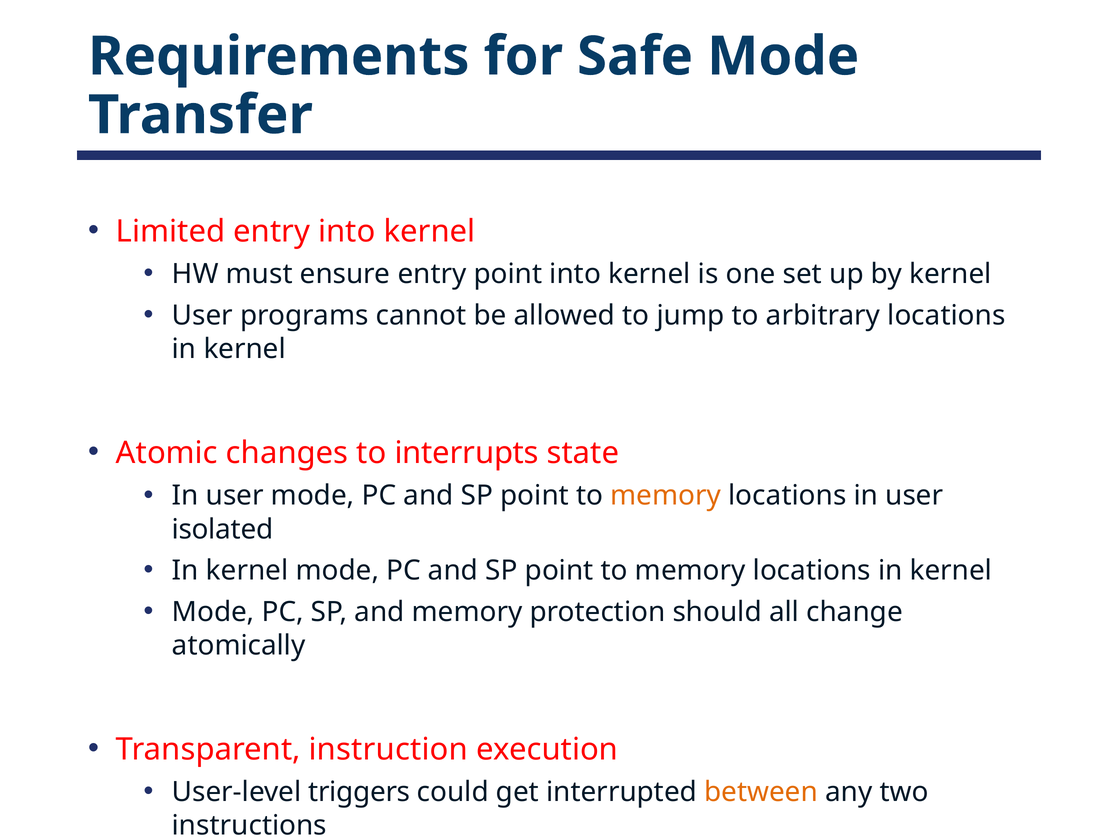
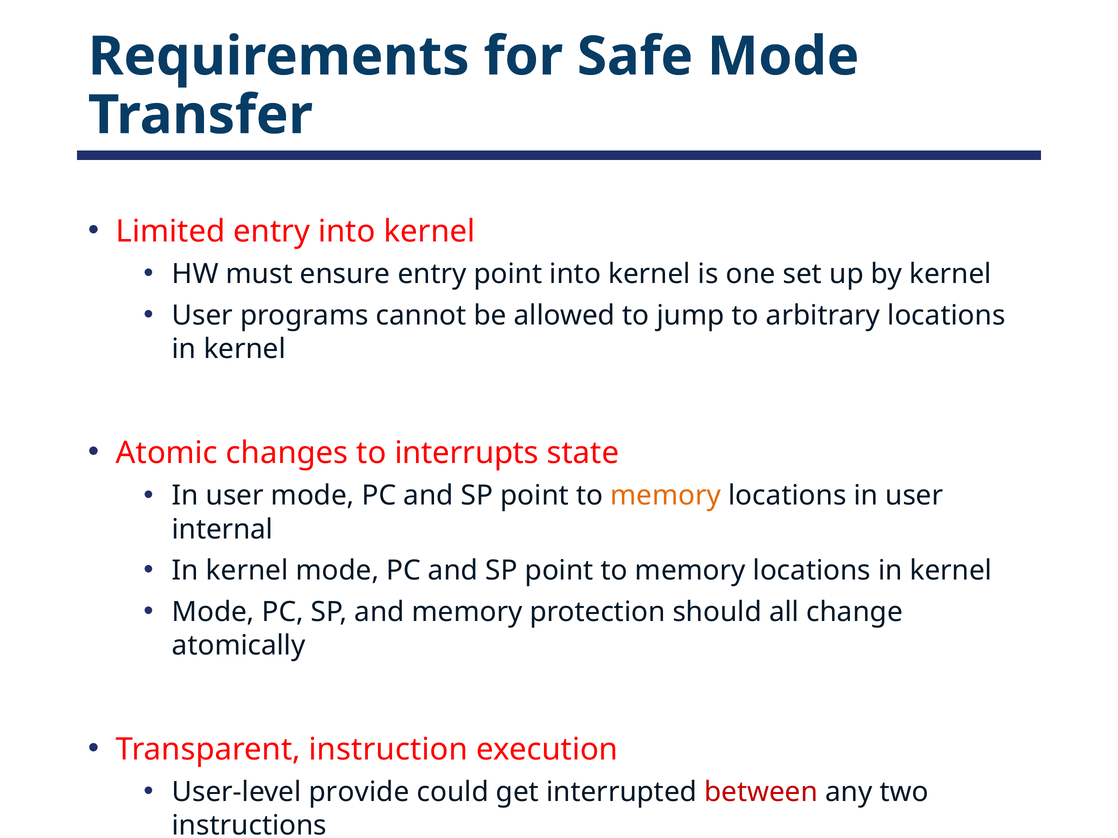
isolated: isolated -> internal (222, 530)
triggers: triggers -> provide (359, 793)
between colour: orange -> red (761, 793)
